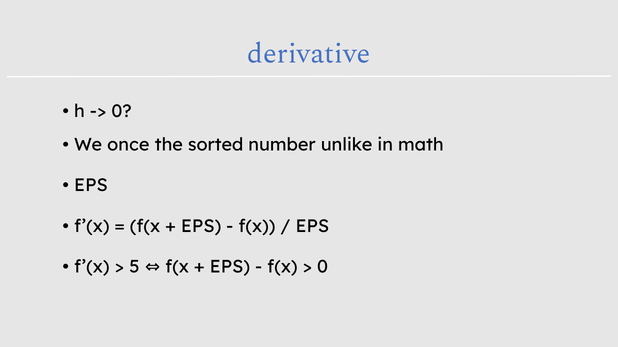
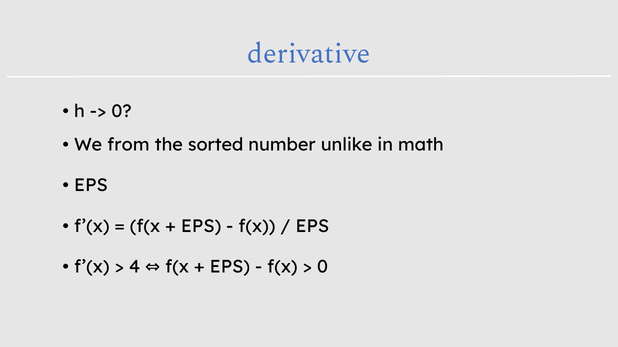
once: once -> from (128, 145)
5: 5 -> 4 (135, 267)
